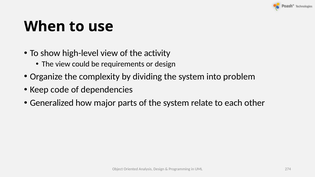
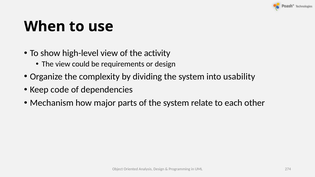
problem: problem -> usability (239, 77)
Generalized: Generalized -> Mechanism (52, 103)
